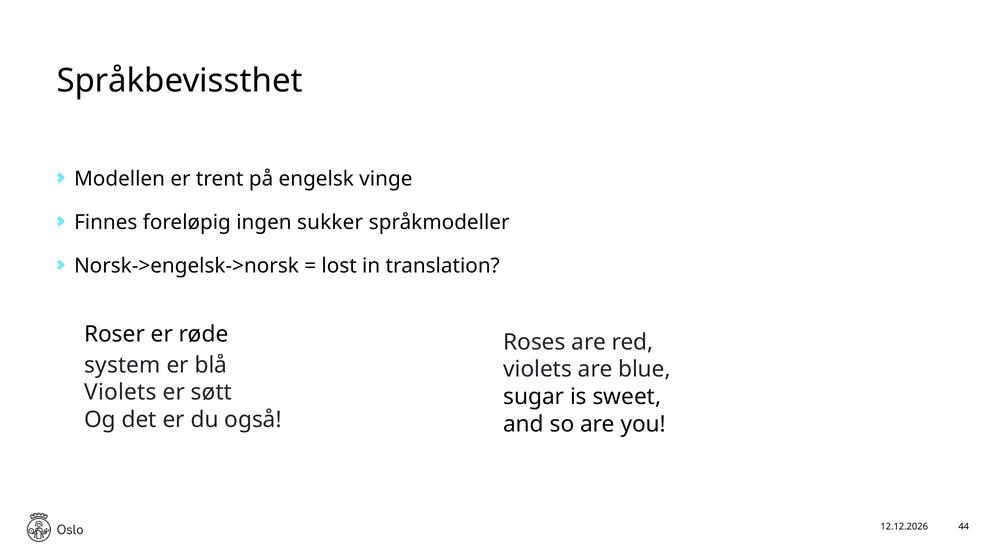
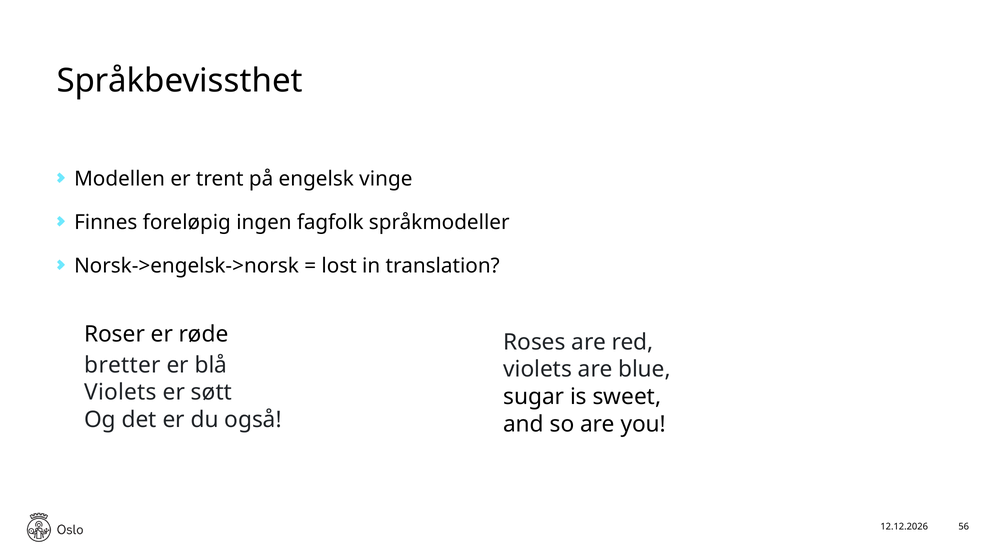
sukker: sukker -> fagfolk (330, 223)
system: system -> bretter (122, 365)
44: 44 -> 56 (964, 527)
